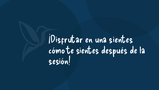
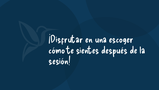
una sientes: sientes -> escoger (121, 39)
